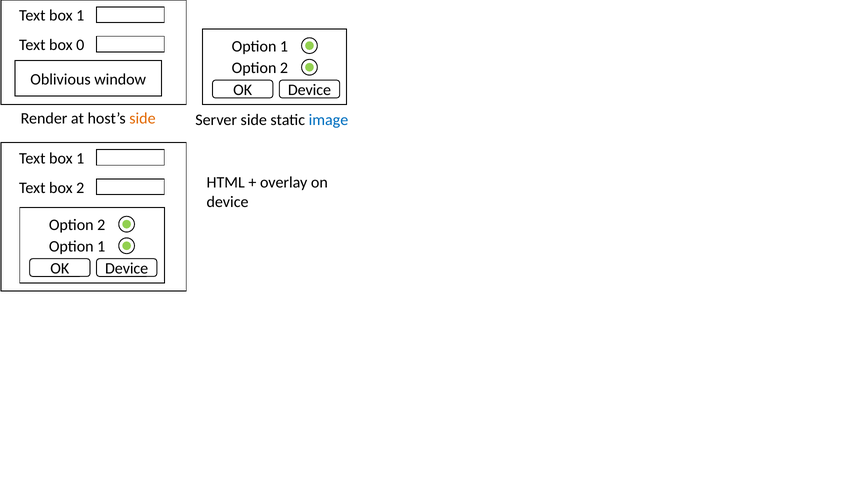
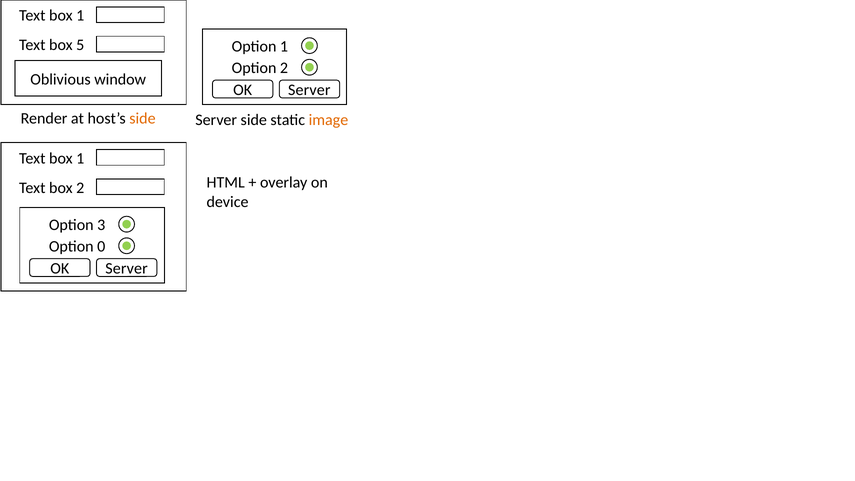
0: 0 -> 5 (80, 45)
Device: Device -> Server (309, 90)
image colour: blue -> orange (328, 120)
2: 2 -> 3 (101, 225)
1: 1 -> 0 (101, 247)
Device: Device -> Server (126, 269)
